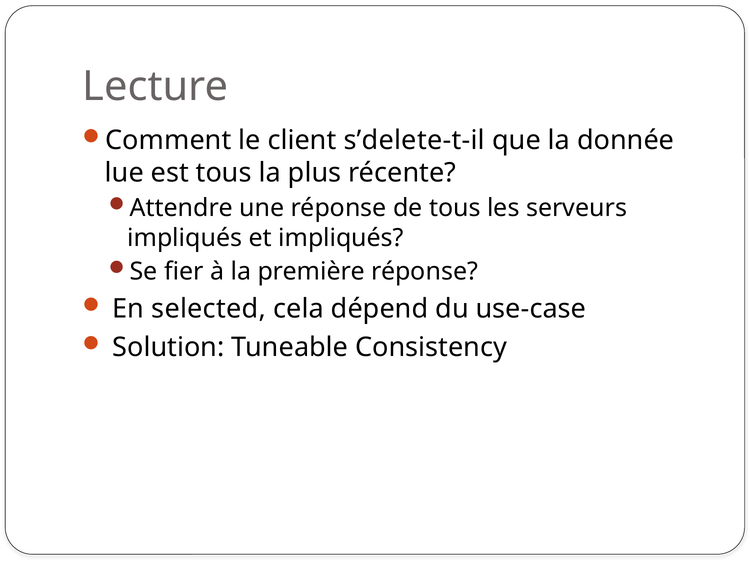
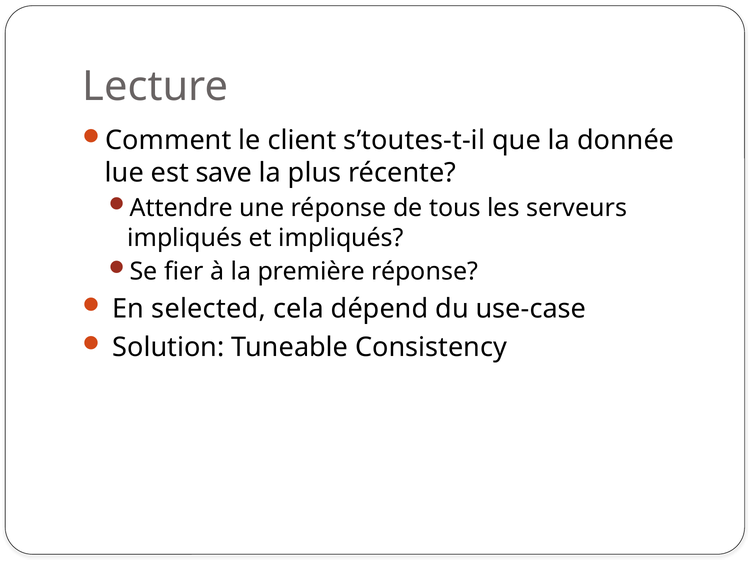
s’delete-t-il: s’delete-t-il -> s’toutes-t-il (414, 141)
est tous: tous -> save (224, 173)
